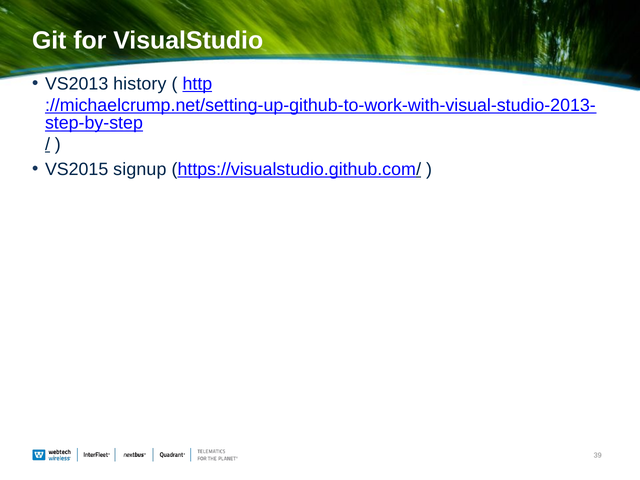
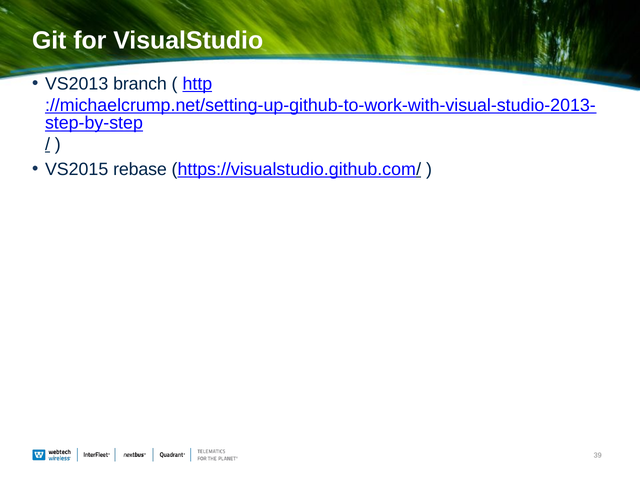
history: history -> branch (140, 84)
signup: signup -> rebase (140, 169)
